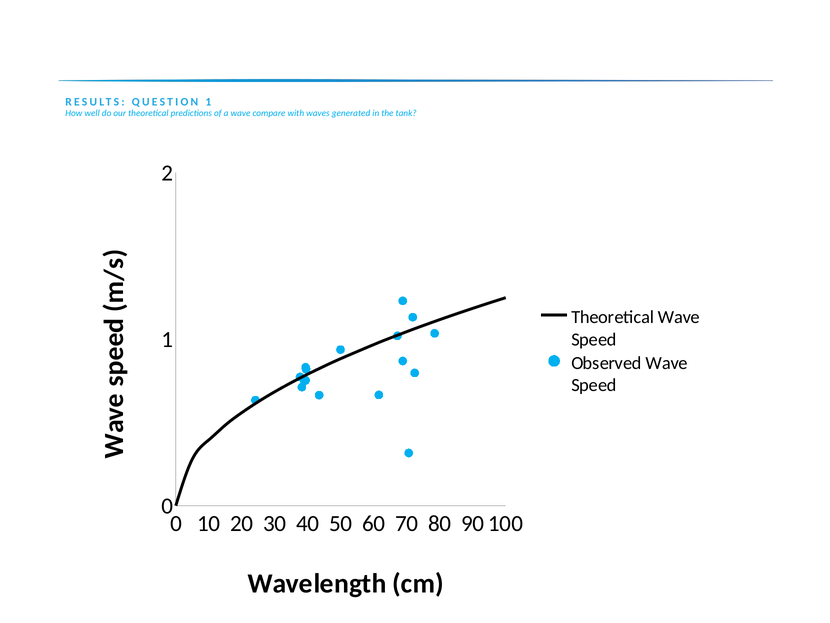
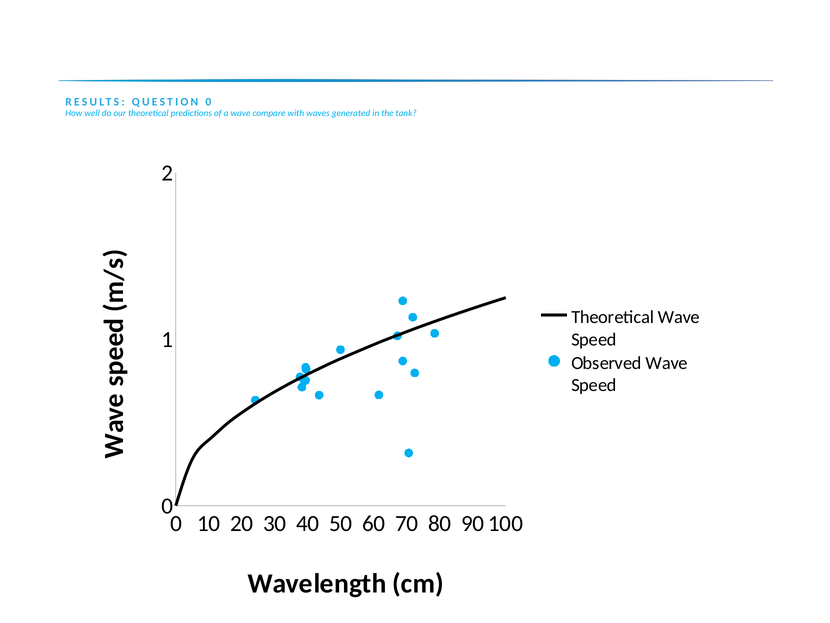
QUESTION 1: 1 -> 0 (208, 102)
